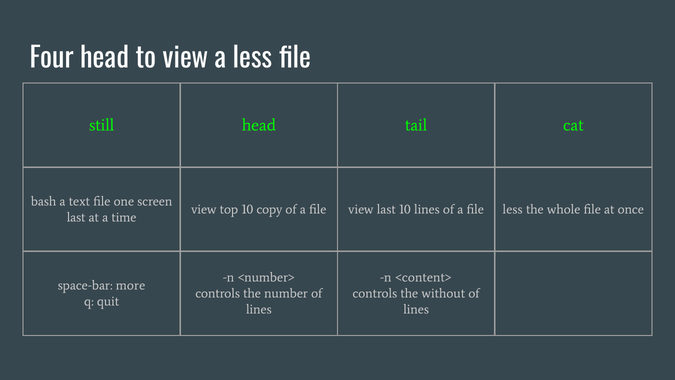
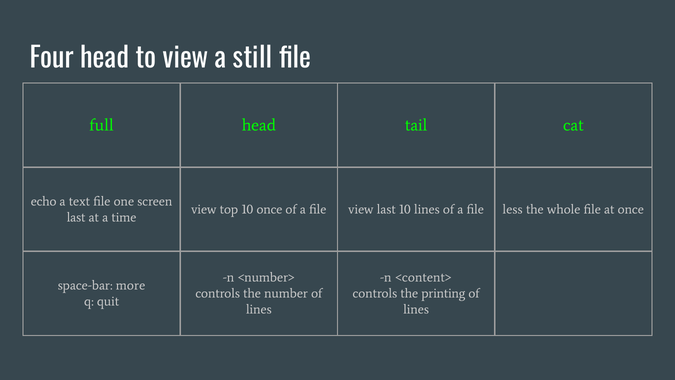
a less: less -> still (253, 58)
still: still -> full (102, 125)
bash: bash -> echo (44, 201)
10 copy: copy -> once (269, 209)
without: without -> printing (443, 293)
